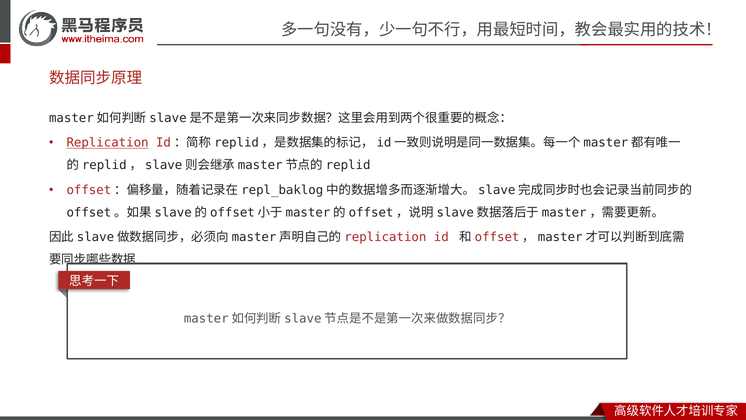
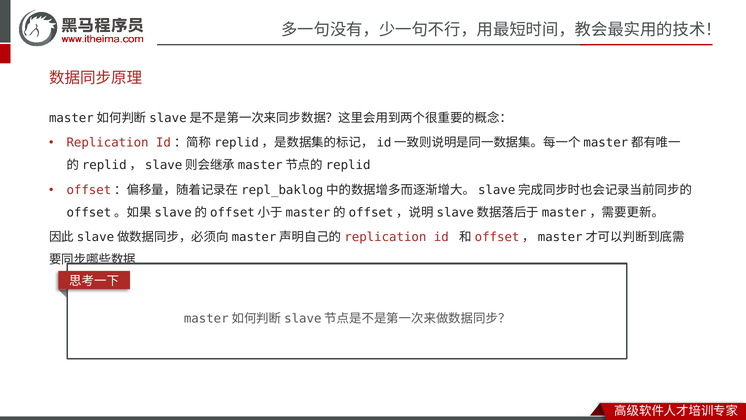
Replication underline: present -> none (108, 143)
